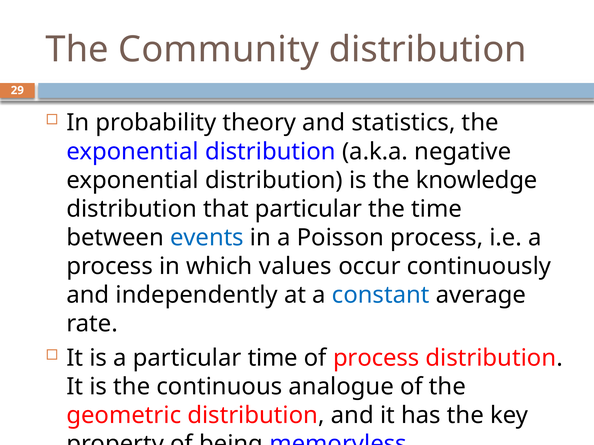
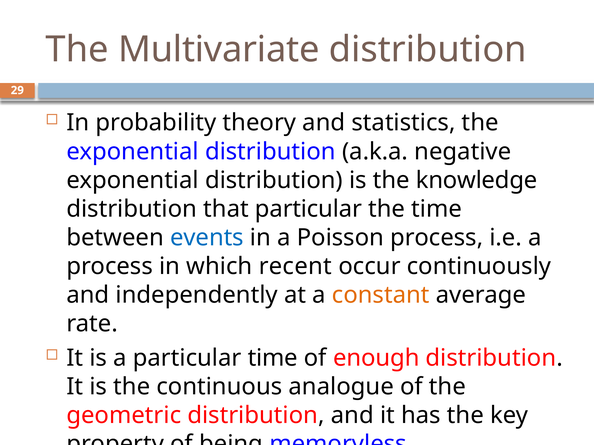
Community: Community -> Multivariate (219, 50)
values: values -> recent (295, 266)
constant colour: blue -> orange (381, 295)
of process: process -> enough (376, 358)
